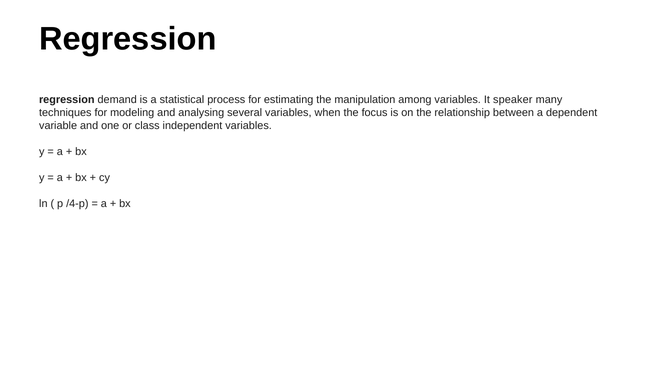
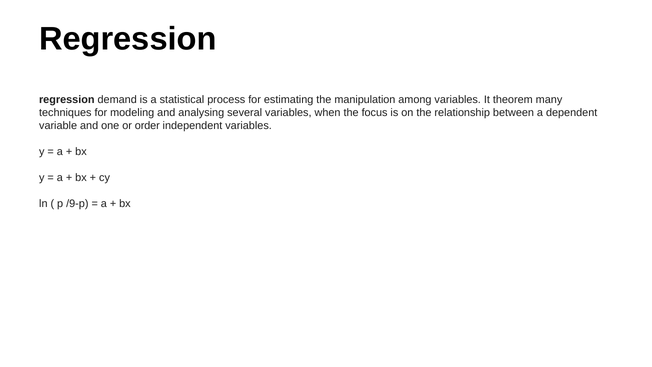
speaker: speaker -> theorem (513, 99)
class: class -> order (147, 125)
/4-p: /4-p -> /9-p (77, 204)
